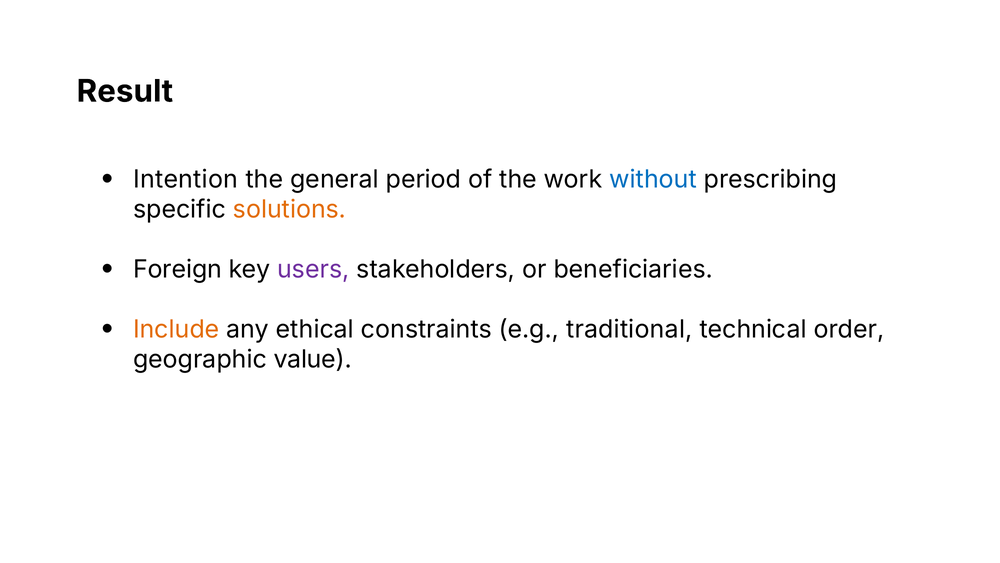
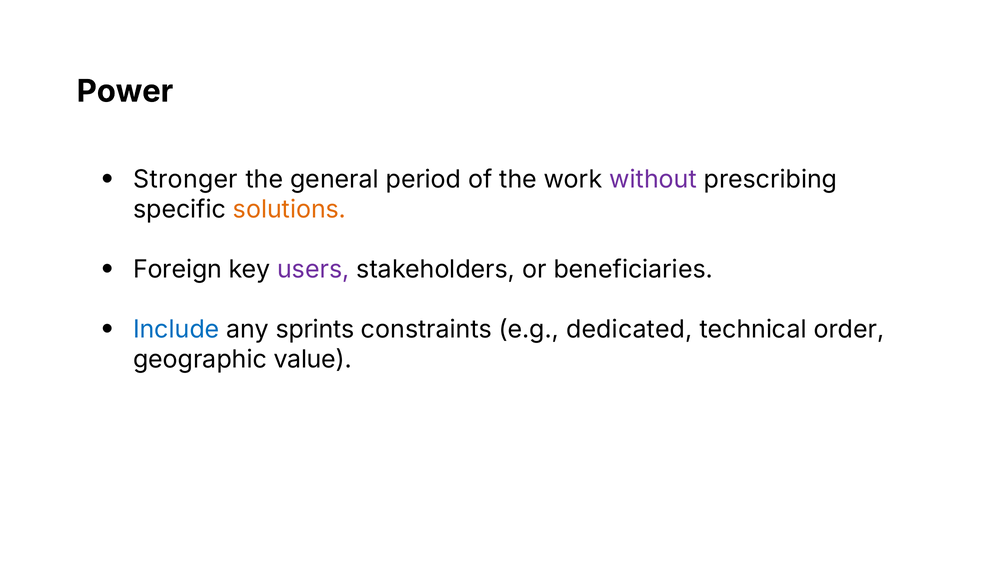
Result: Result -> Power (125, 91)
Intention: Intention -> Stronger (186, 179)
without colour: blue -> purple (653, 179)
Include colour: orange -> blue (176, 329)
ethical: ethical -> sprints (315, 329)
traditional: traditional -> dedicated (629, 329)
